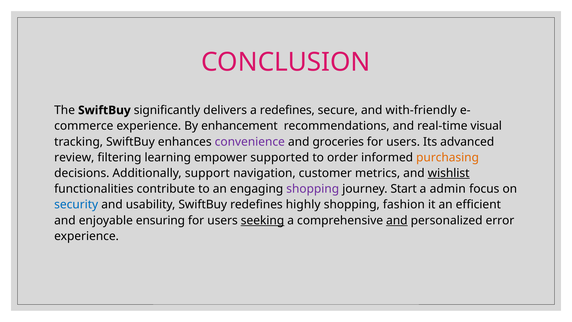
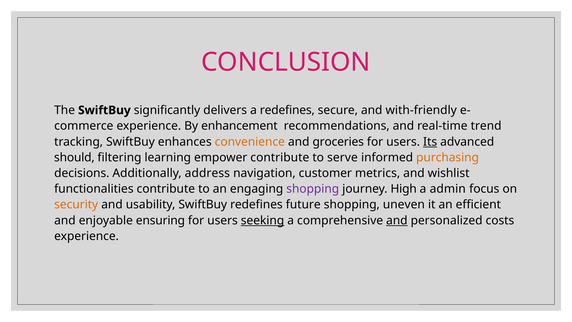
visual: visual -> trend (486, 126)
convenience colour: purple -> orange (250, 142)
Its underline: none -> present (430, 142)
review: review -> should (74, 157)
empower supported: supported -> contribute (280, 157)
order: order -> serve (342, 157)
support: support -> address (207, 173)
wishlist underline: present -> none (449, 173)
Start: Start -> High (404, 189)
security colour: blue -> orange (76, 205)
highly: highly -> future (303, 205)
fashion: fashion -> uneven (404, 205)
error: error -> costs (500, 220)
